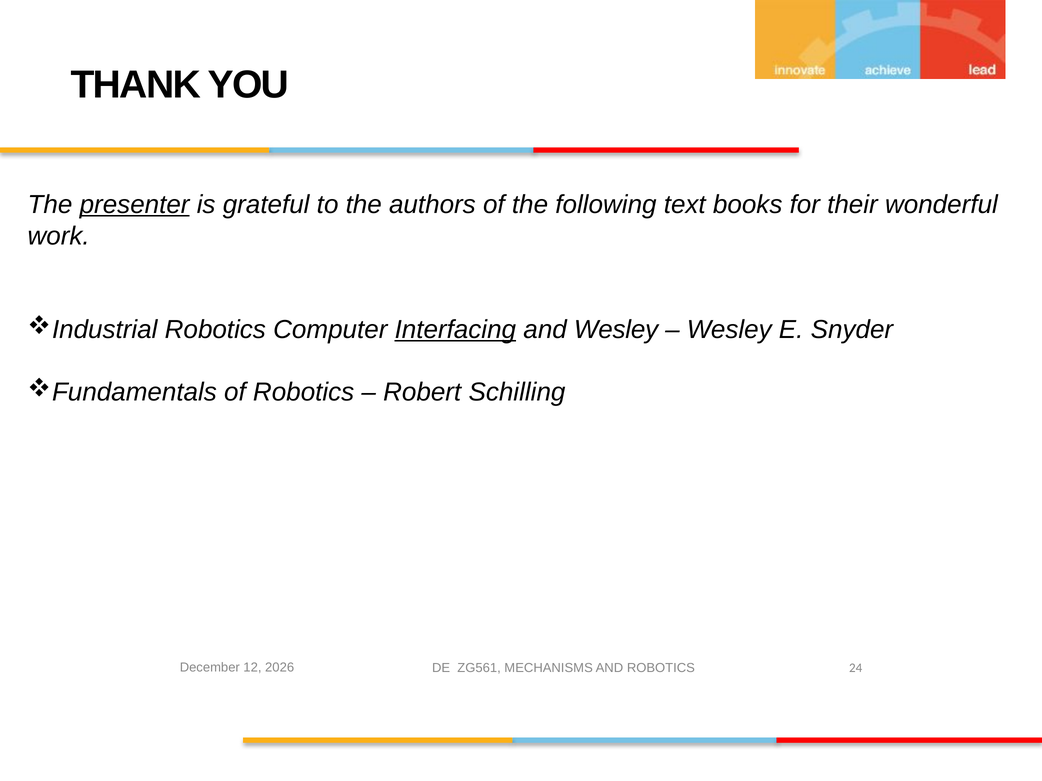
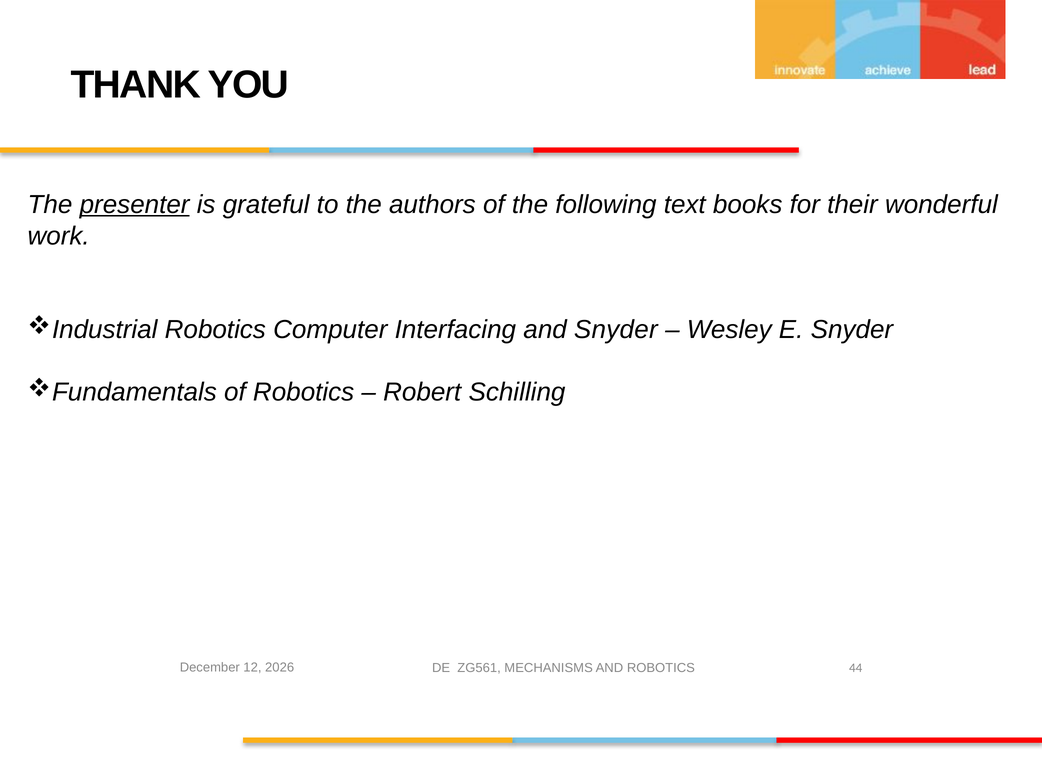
Interfacing underline: present -> none (455, 330)
and Wesley: Wesley -> Snyder (616, 330)
24: 24 -> 44 (856, 668)
